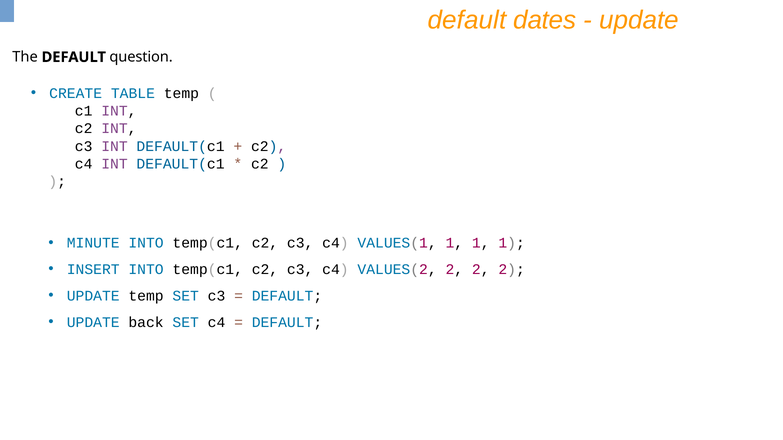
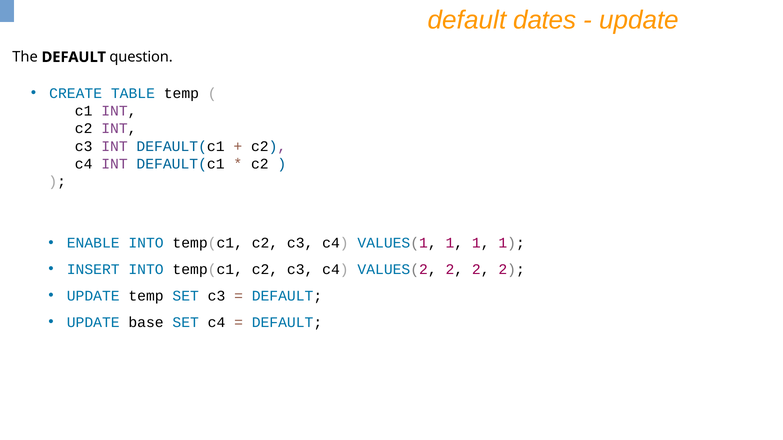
MINUTE: MINUTE -> ENABLE (93, 243)
back: back -> base (146, 322)
